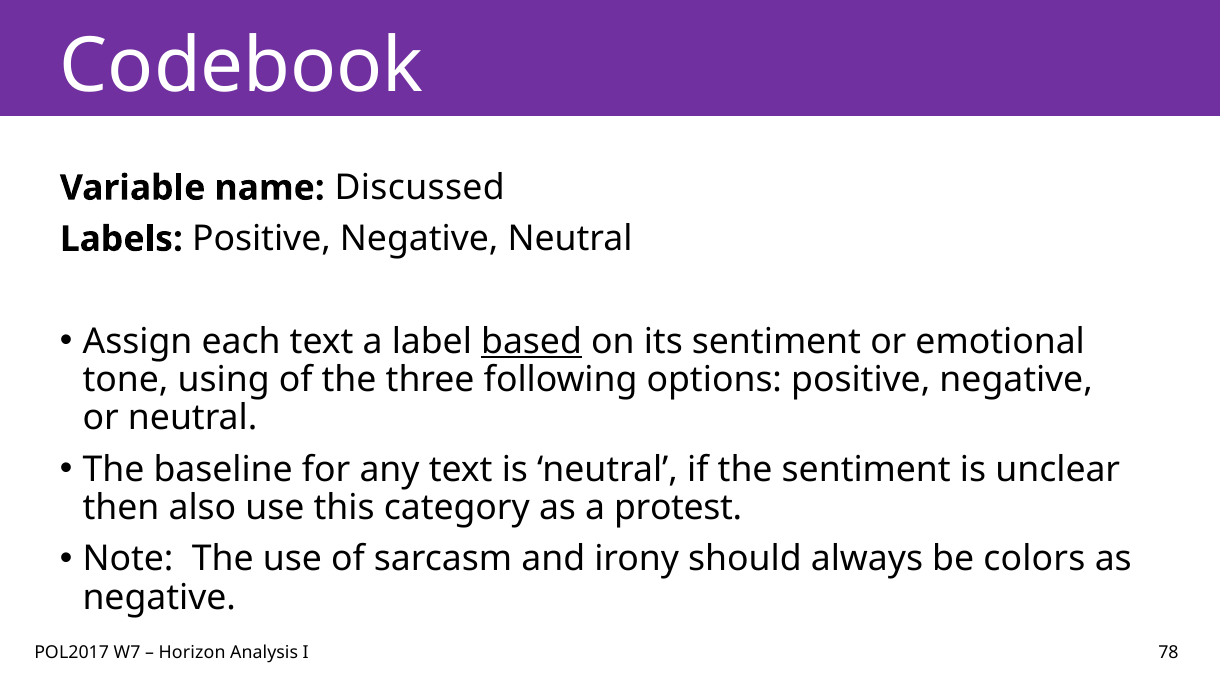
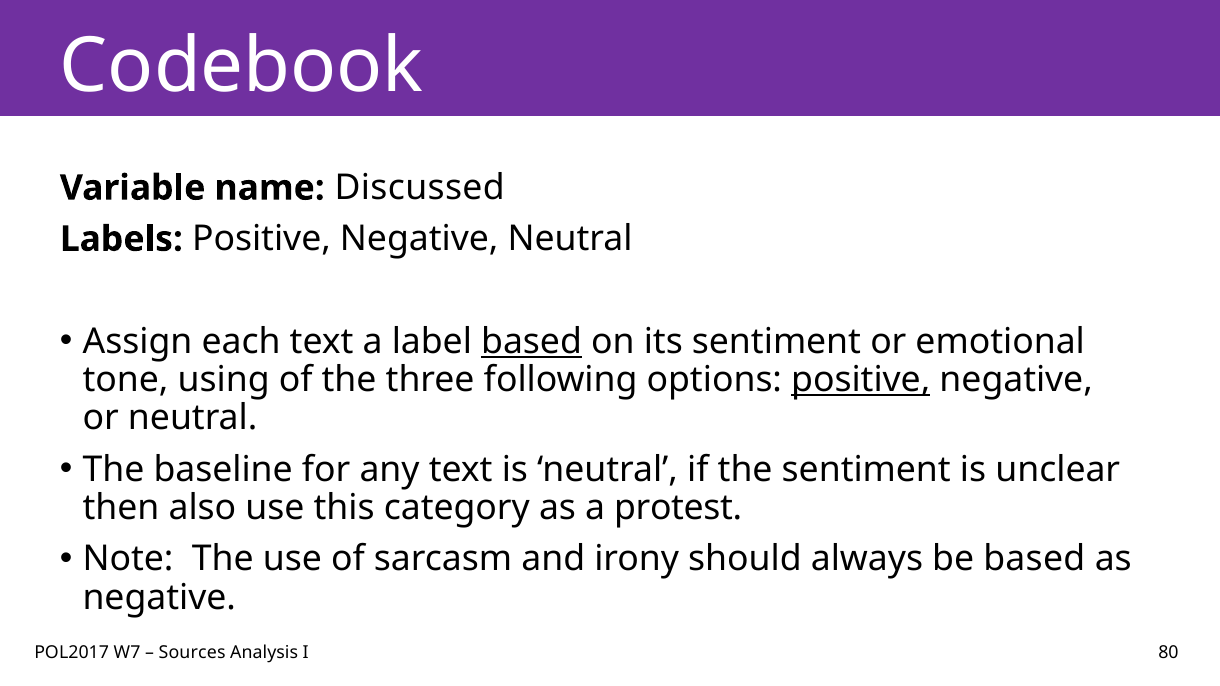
positive underline: none -> present (861, 380)
be colors: colors -> based (1034, 559)
Horizon: Horizon -> Sources (192, 653)
78: 78 -> 80 (1168, 653)
